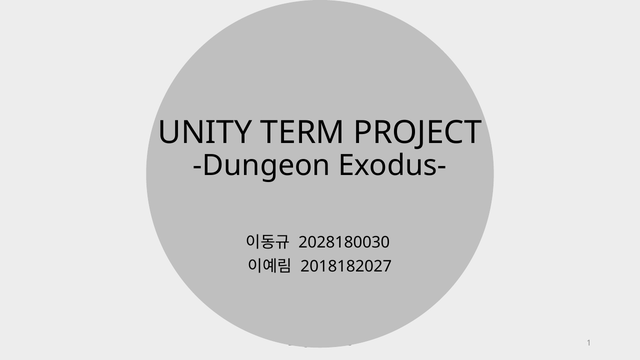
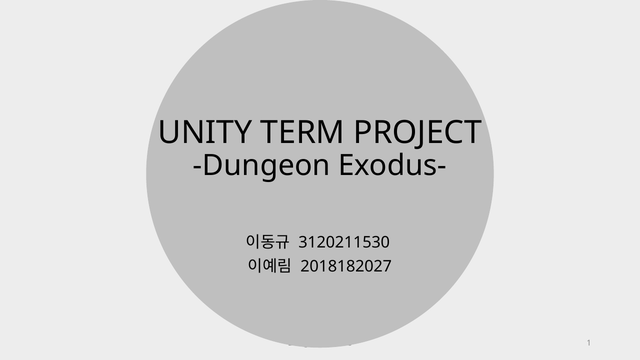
2028180030: 2028180030 -> 3120211530 (344, 242)
